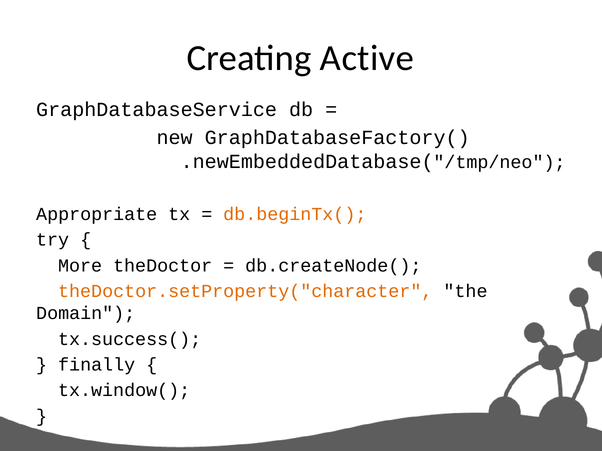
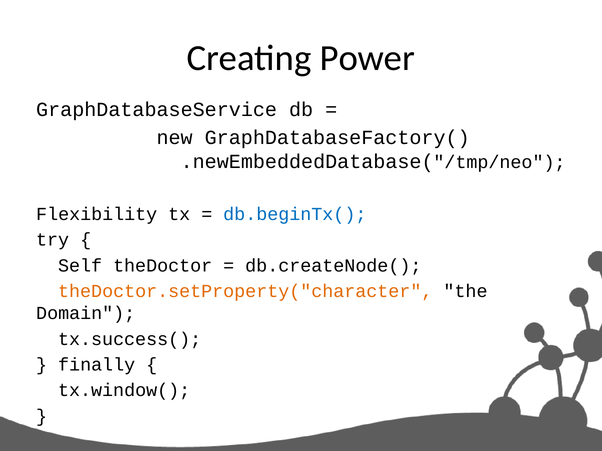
Active: Active -> Power (367, 58)
Appropriate: Appropriate -> Flexibility (97, 214)
db.beginTx( colour: orange -> blue (295, 214)
More: More -> Self (80, 266)
